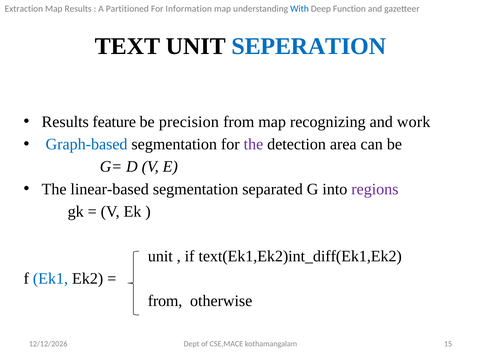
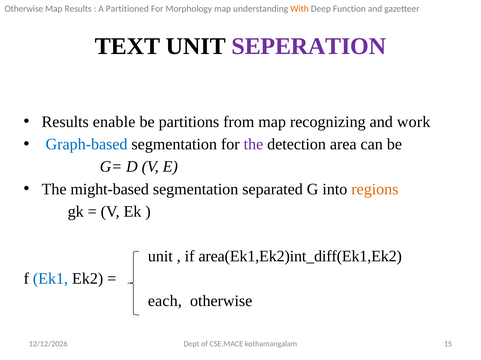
Extraction: Extraction -> Otherwise (24, 9)
Information: Information -> Morphology (189, 9)
With colour: blue -> orange (299, 9)
SEPERATION colour: blue -> purple (309, 46)
feature: feature -> enable (114, 122)
precision: precision -> partitions (189, 122)
linear-based: linear-based -> might-based (110, 189)
regions colour: purple -> orange (375, 189)
text(Ek1,Ek2)int_diff(Ek1,Ek2: text(Ek1,Ek2)int_diff(Ek1,Ek2 -> area(Ek1,Ek2)int_diff(Ek1,Ek2 (300, 257)
from: from -> each (165, 302)
